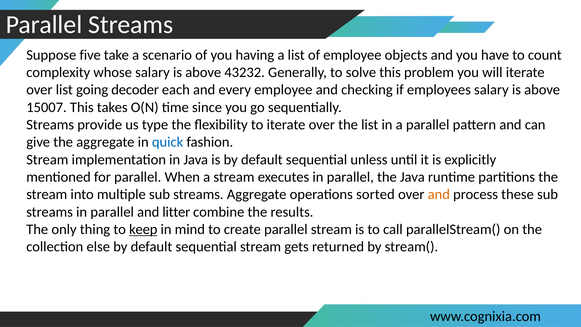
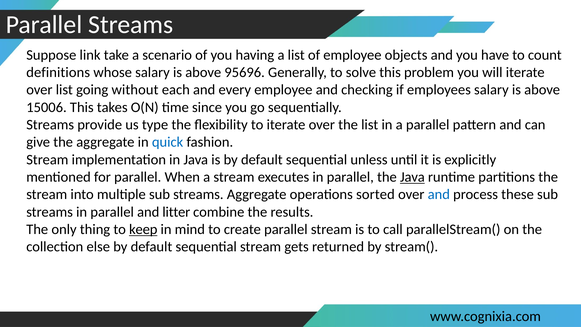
five: five -> link (90, 55)
complexity: complexity -> definitions (58, 72)
43232: 43232 -> 95696 (245, 72)
decoder: decoder -> without (135, 90)
15007: 15007 -> 15006 (46, 107)
Java underline: none -> present (412, 177)
and colour: orange -> blue (439, 194)
